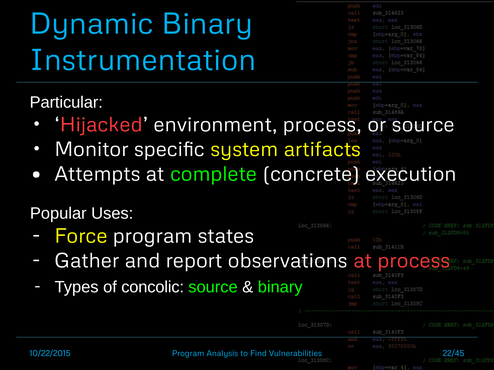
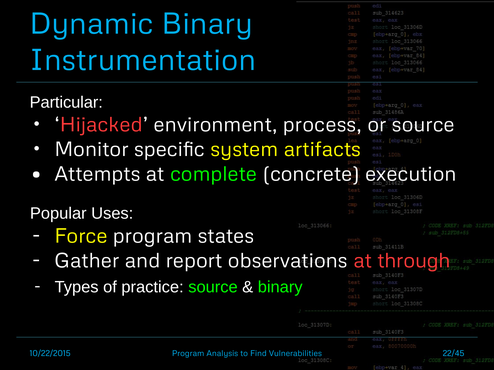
at process: process -> through (414, 261)
concolic: concolic -> practice (153, 287)
